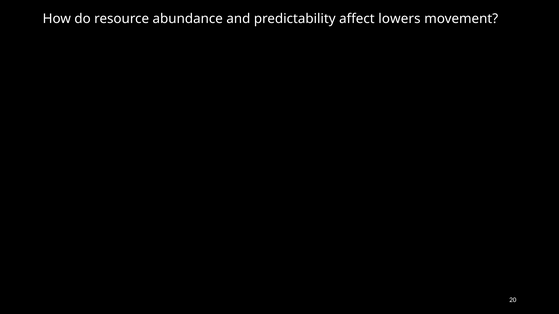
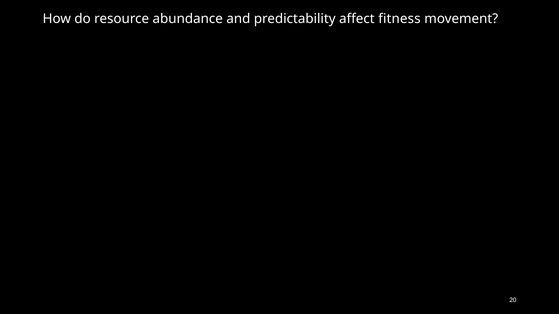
lowers: lowers -> fitness (399, 19)
